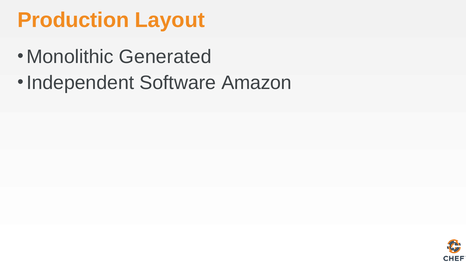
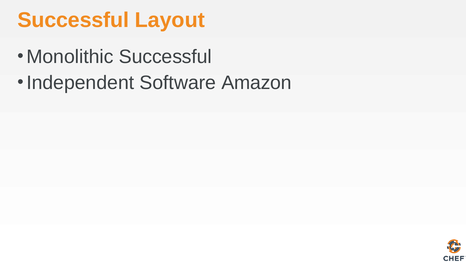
Production: Production -> Successful (73, 20)
Monolithic Generated: Generated -> Successful (165, 57)
